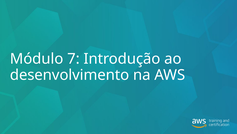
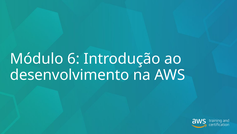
7: 7 -> 6 (73, 59)
